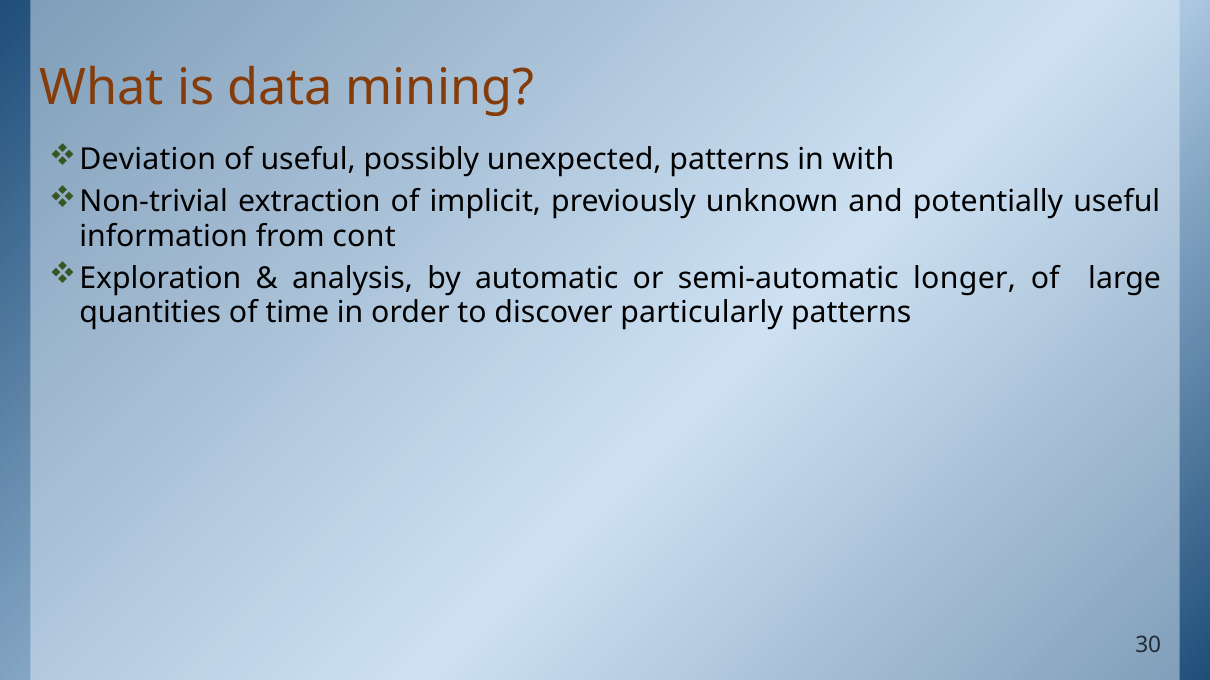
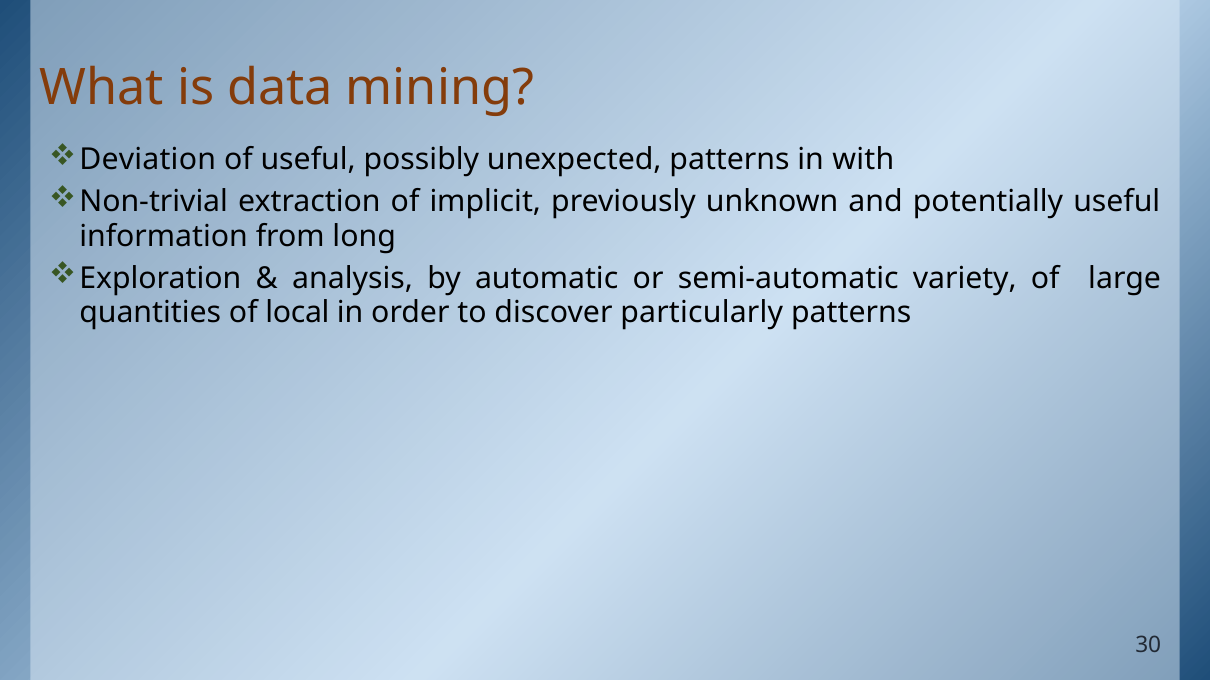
cont: cont -> long (364, 236)
longer: longer -> variety (965, 278)
time: time -> local (297, 313)
